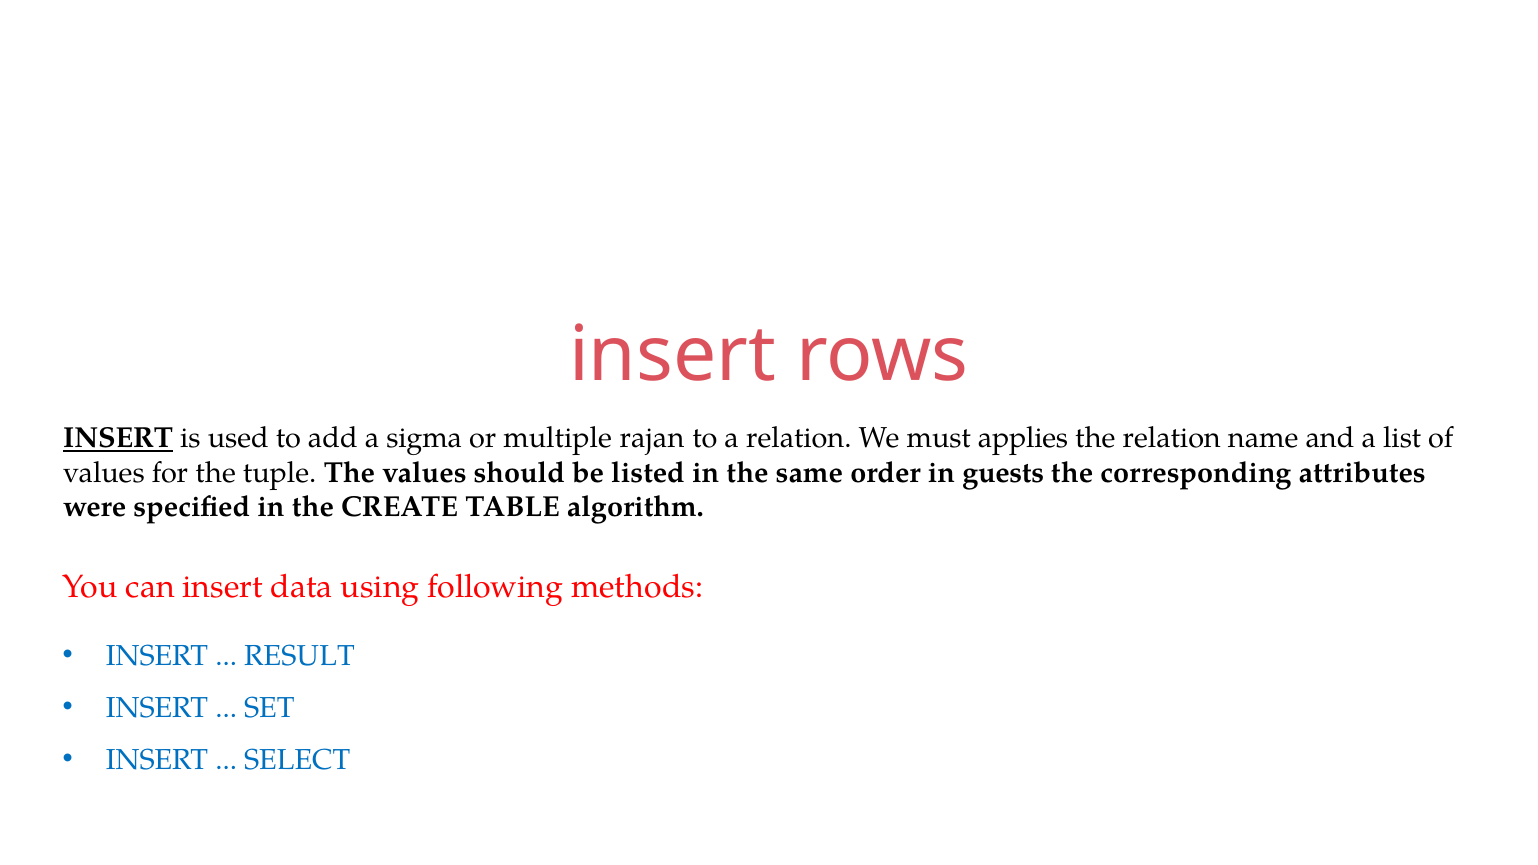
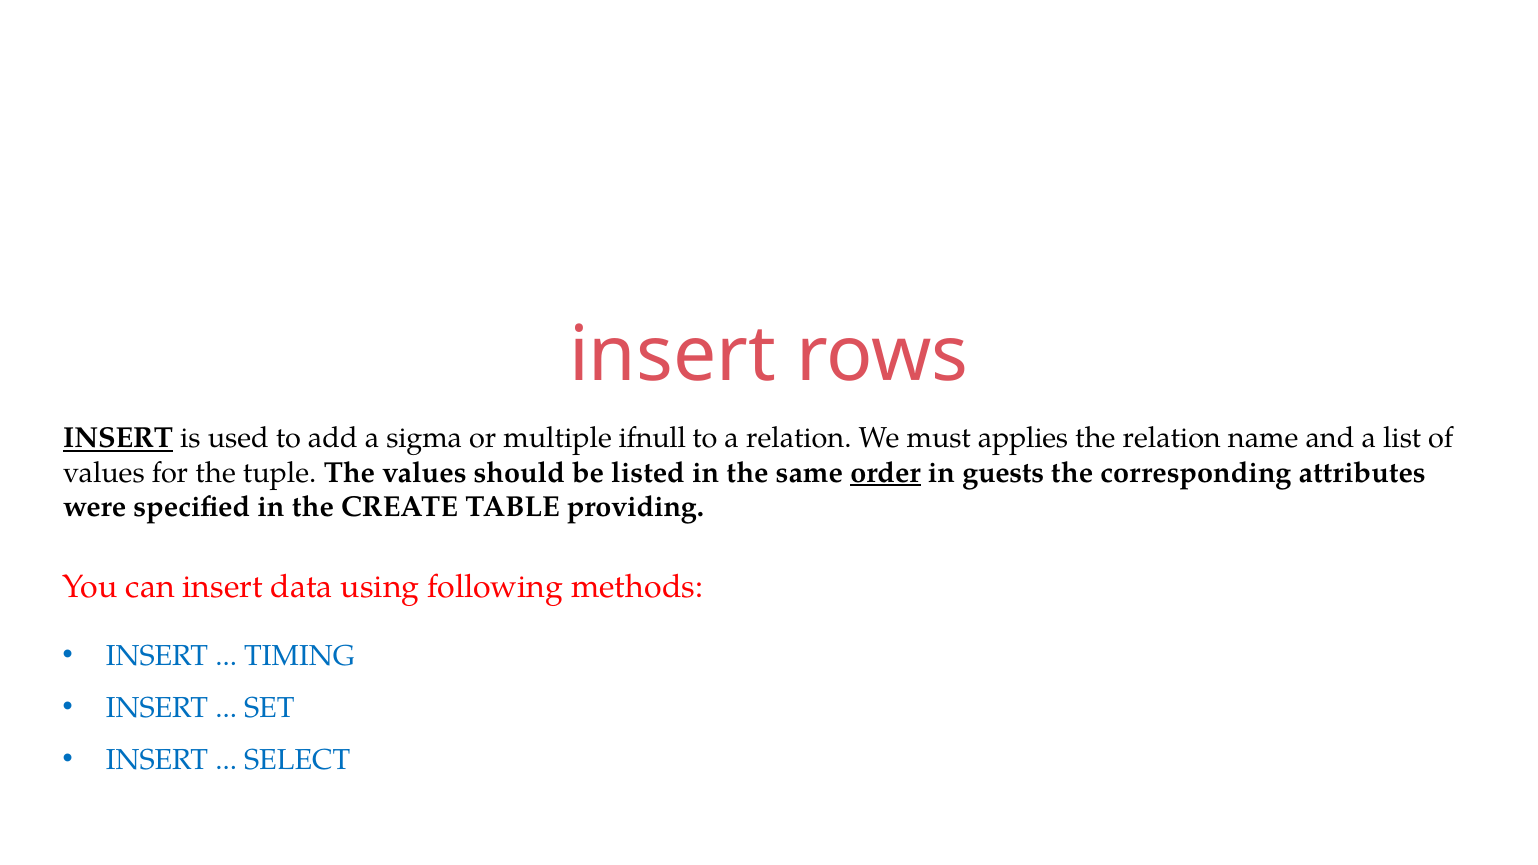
rajan: rajan -> ifnull (652, 438)
order underline: none -> present (885, 473)
algorithm: algorithm -> providing (636, 508)
RESULT: RESULT -> TIMING (300, 656)
